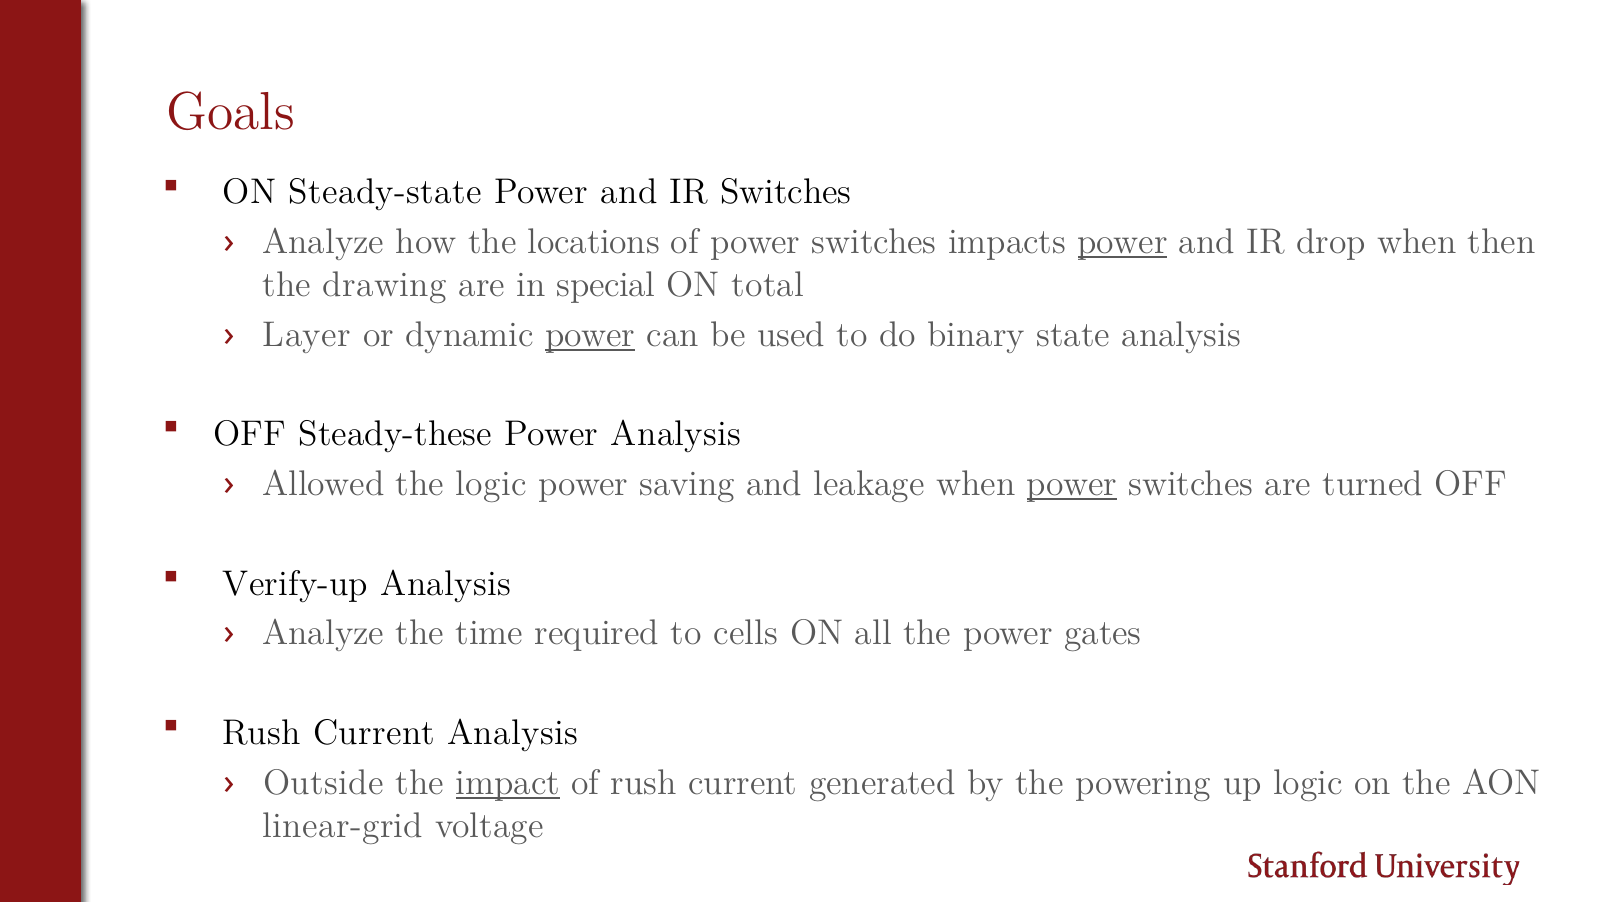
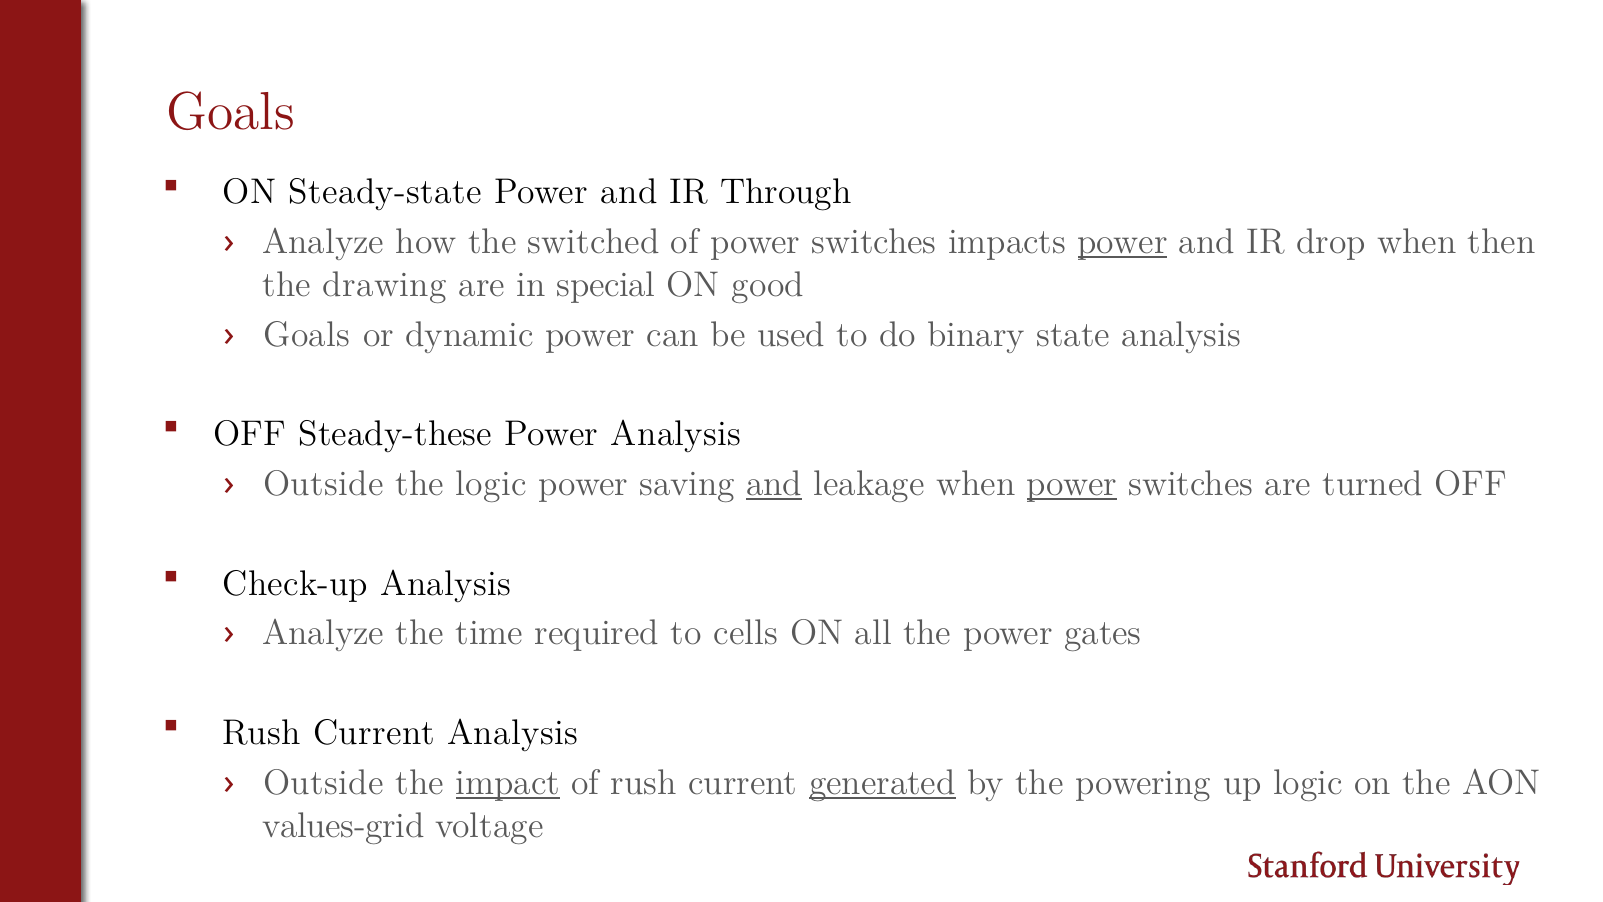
IR Switches: Switches -> Through (786, 192)
locations: locations -> switched (594, 242)
total: total -> good (768, 284)
Layer: Layer -> Goals (307, 334)
power underline: present -> none (590, 334)
Allowed: Allowed -> Outside (323, 484)
and underline: none -> present (774, 484)
Verify-up: Verify-up -> Check-up (296, 583)
generated underline: none -> present (882, 782)
linear-grid: linear-grid -> values-grid (343, 825)
